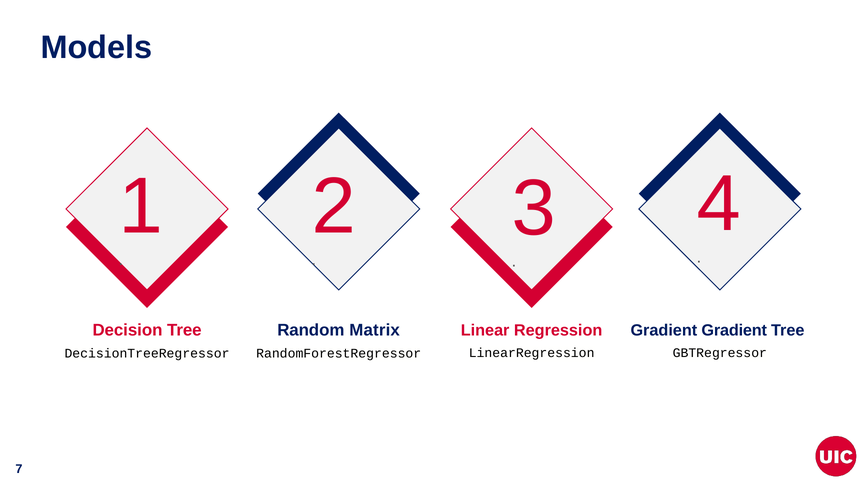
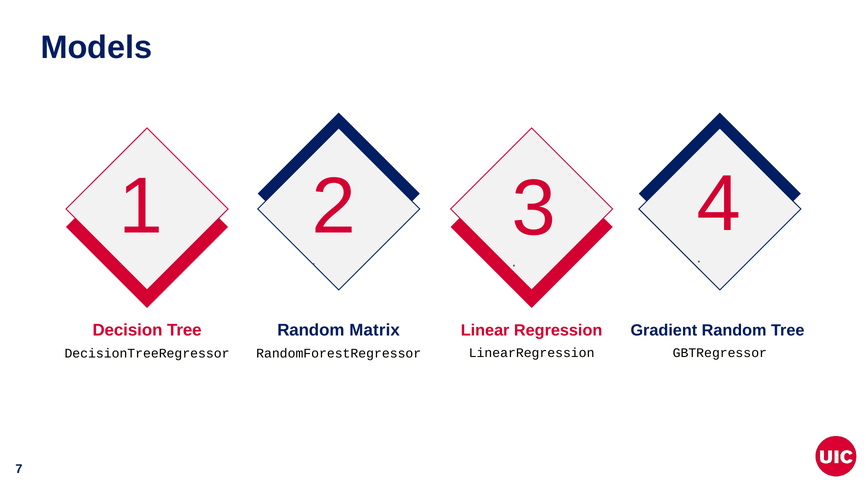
Gradient Gradient: Gradient -> Random (734, 330)
